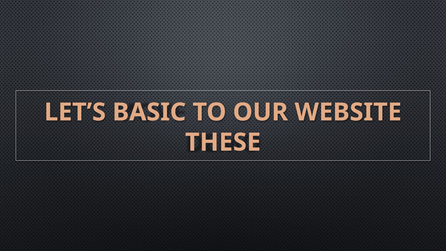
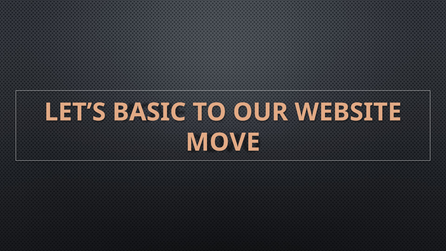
THESE: THESE -> MOVE (223, 142)
